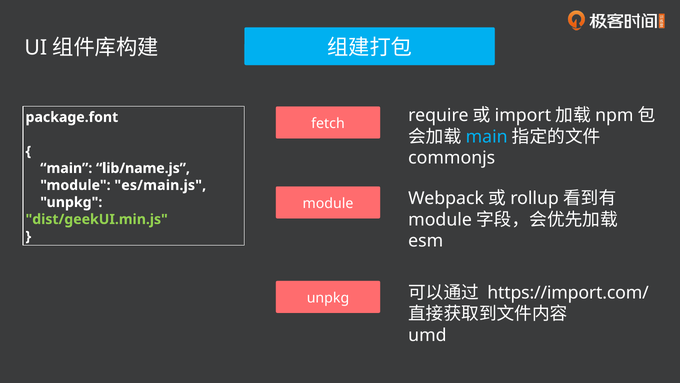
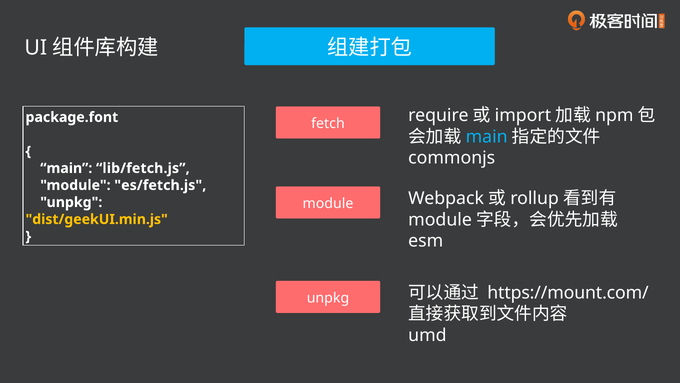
lib/name.js: lib/name.js -> lib/fetch.js (143, 168)
es/main.js: es/main.js -> es/fetch.js (160, 185)
dist/geekUI.min.js colour: light green -> yellow (97, 219)
https://import.com/: https://import.com/ -> https://mount.com/ (568, 292)
